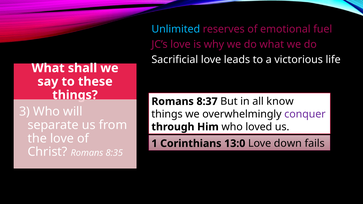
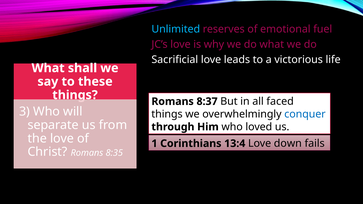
know: know -> faced (280, 102)
conquer colour: purple -> blue (305, 114)
13:0: 13:0 -> 13:4 (235, 144)
